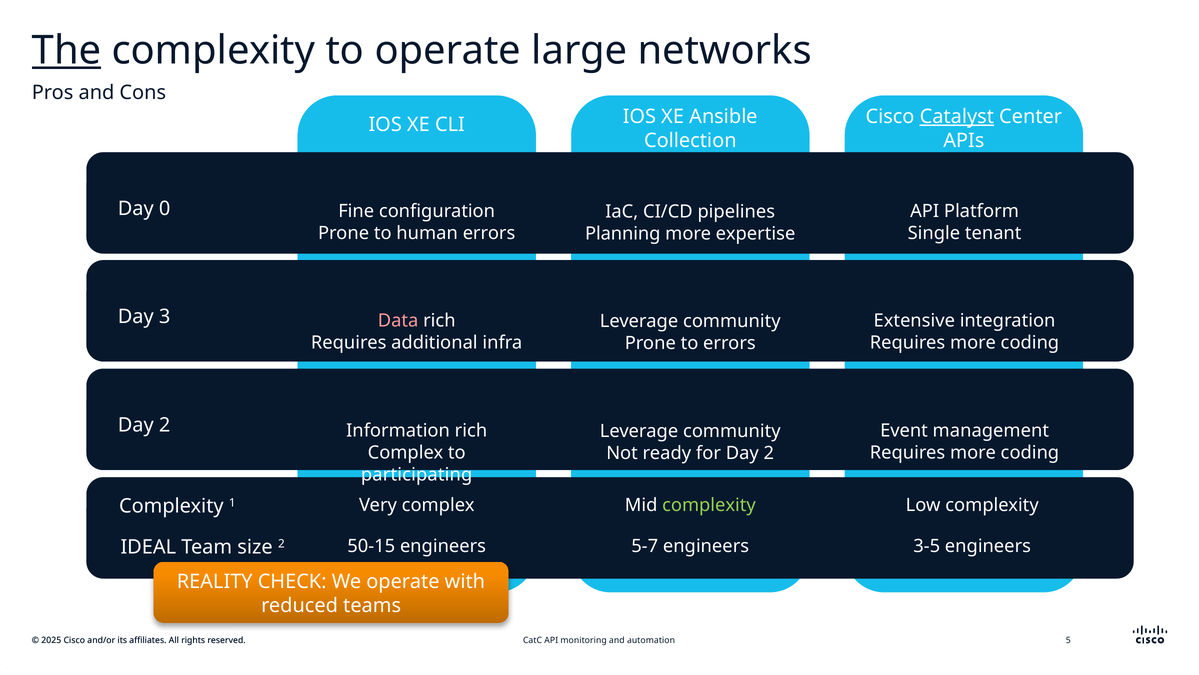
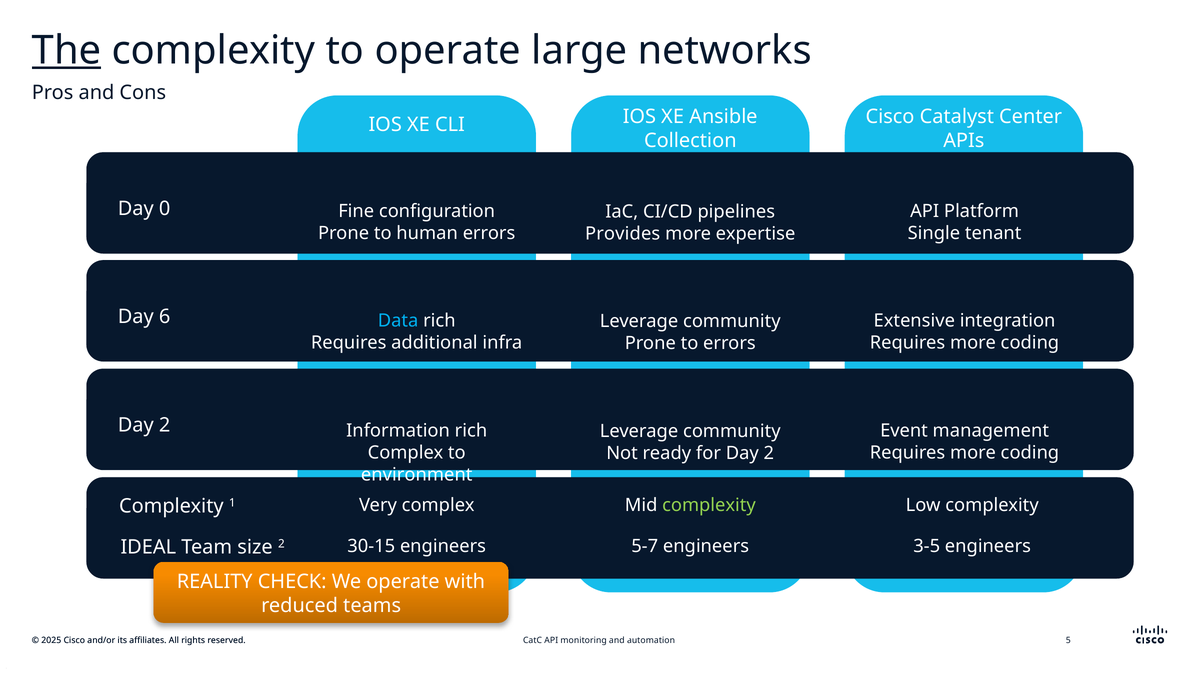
Catalyst underline: present -> none (957, 117)
Planning: Planning -> Provides (623, 234)
3: 3 -> 6 (165, 317)
Data colour: pink -> light blue (398, 320)
participating: participating -> environment (417, 474)
50-15: 50-15 -> 30-15 (371, 546)
